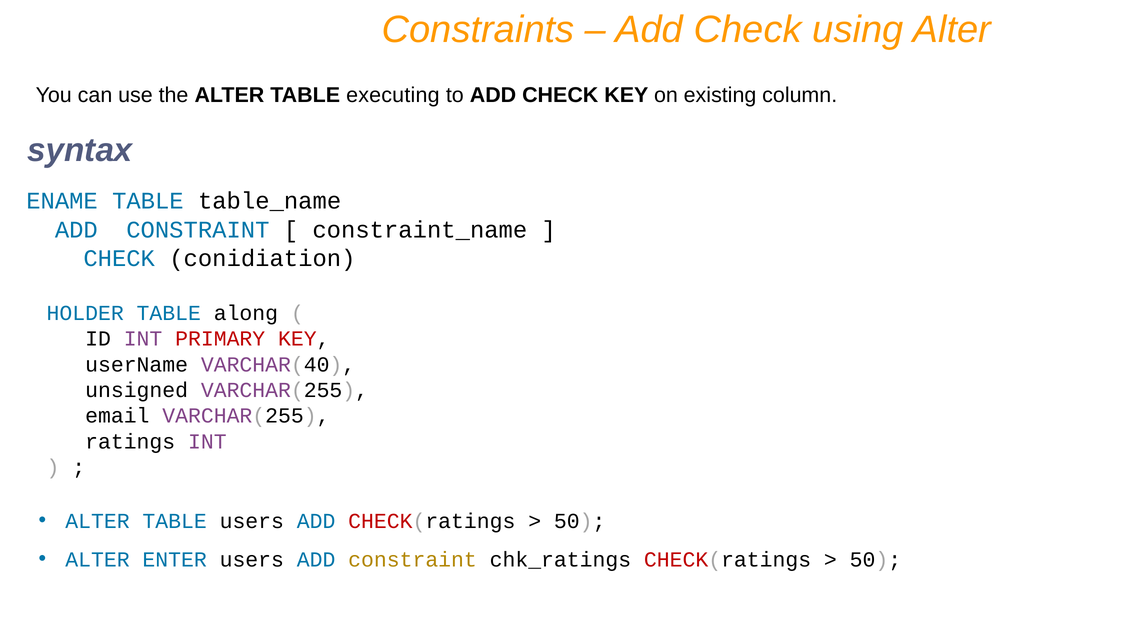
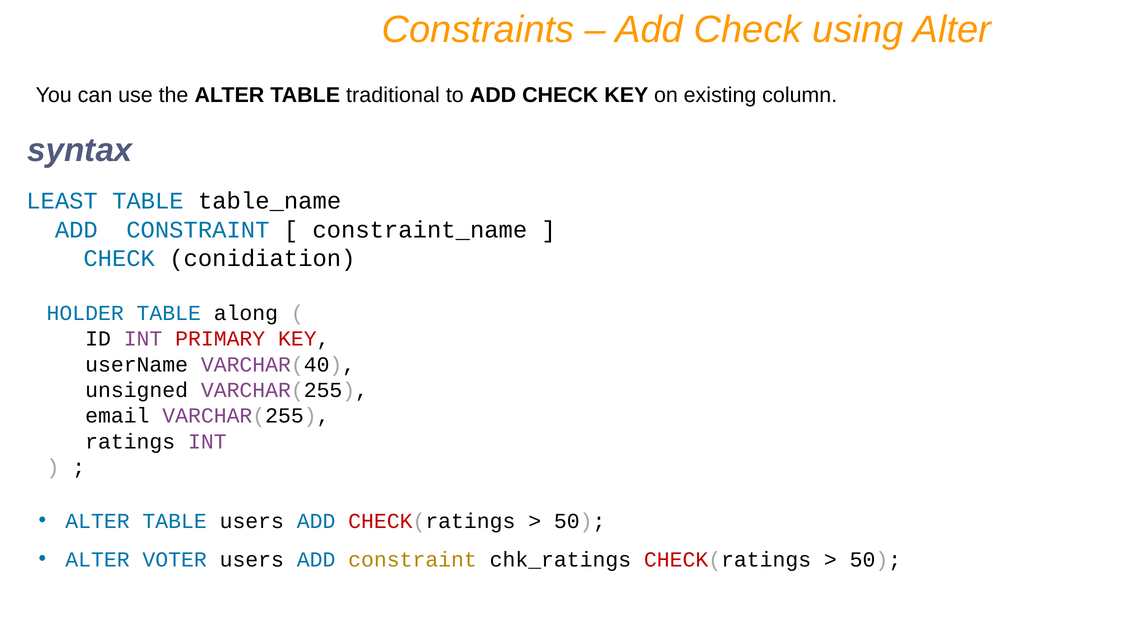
executing: executing -> traditional (393, 95)
ENAME: ENAME -> LEAST (62, 201)
ENTER: ENTER -> VOTER (175, 559)
